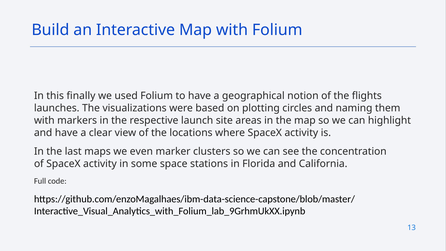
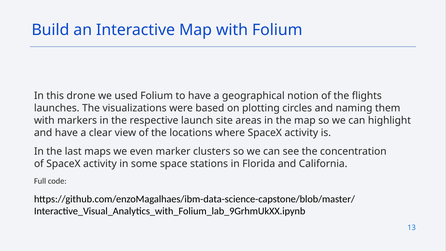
finally: finally -> drone (81, 96)
